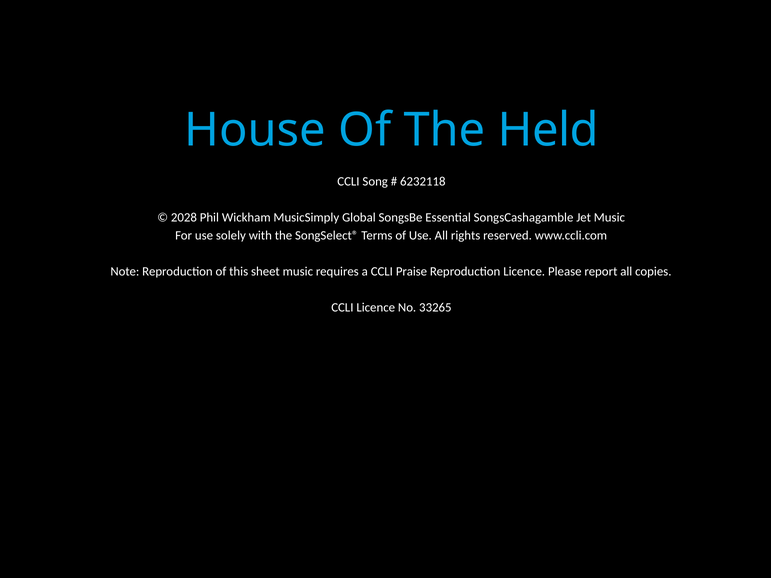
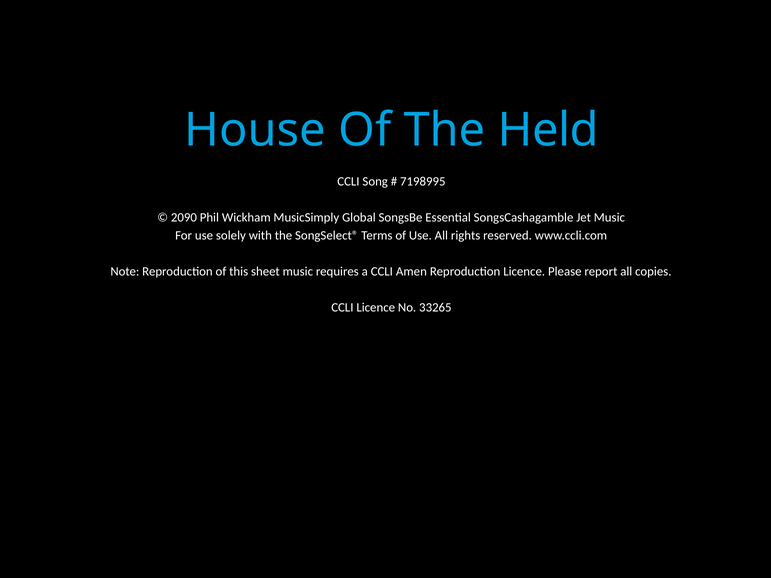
6232118: 6232118 -> 7198995 (423, 182)
2028: 2028 -> 2090 (184, 218)
Praise: Praise -> Amen (411, 272)
